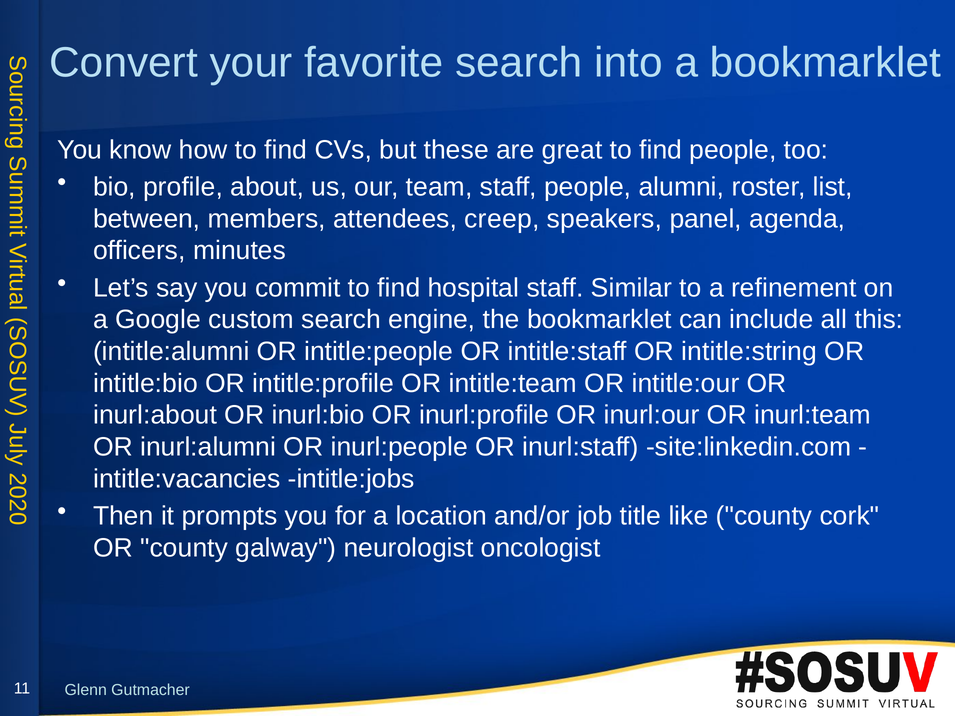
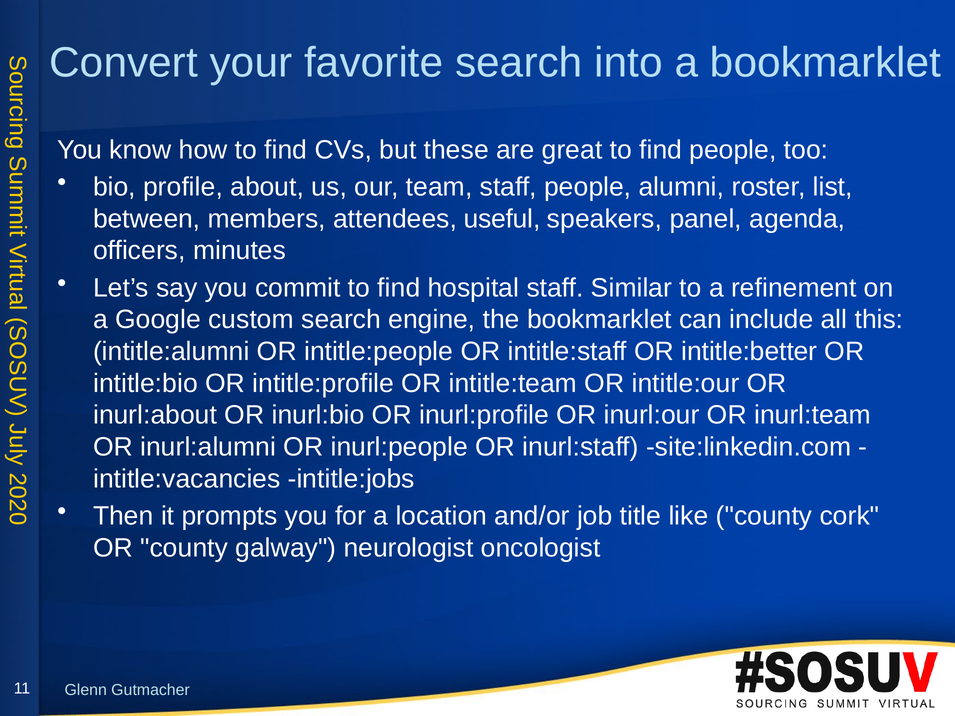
creep: creep -> useful (502, 219)
intitle:string: intitle:string -> intitle:better (749, 352)
